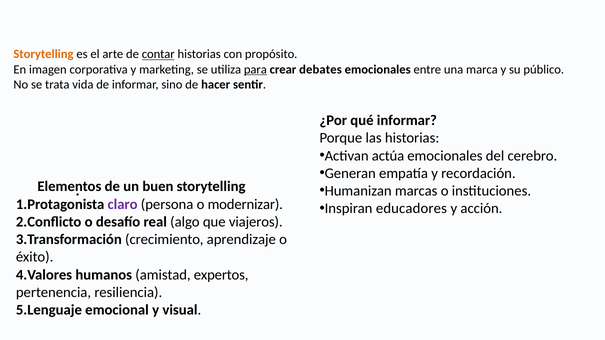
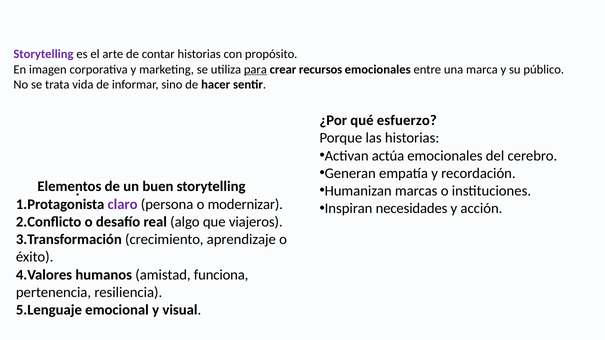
Storytelling colour: orange -> purple (43, 54)
contar underline: present -> none (158, 54)
debates: debates -> recursos (321, 70)
qué informar: informar -> esfuerzo (407, 120)
educadores: educadores -> necesidades (412, 209)
expertos: expertos -> funciona (221, 275)
